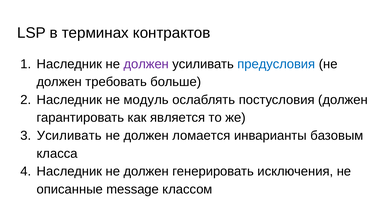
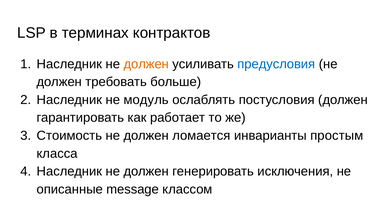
должен colour: purple -> orange (146, 64)
является: является -> работает (178, 118)
Усиливать: Усиливать -> Стоимость (69, 136)
базовым: базовым -> простым (337, 136)
